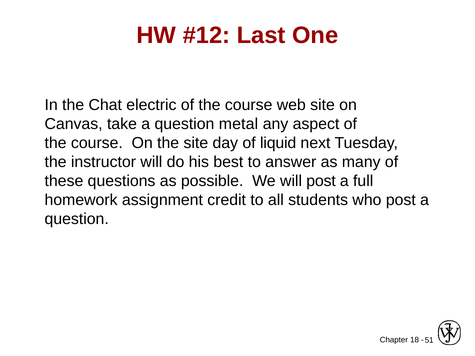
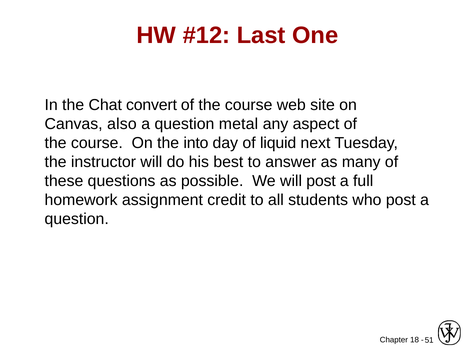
electric: electric -> convert (151, 105)
take: take -> also (122, 124)
the site: site -> into (196, 143)
